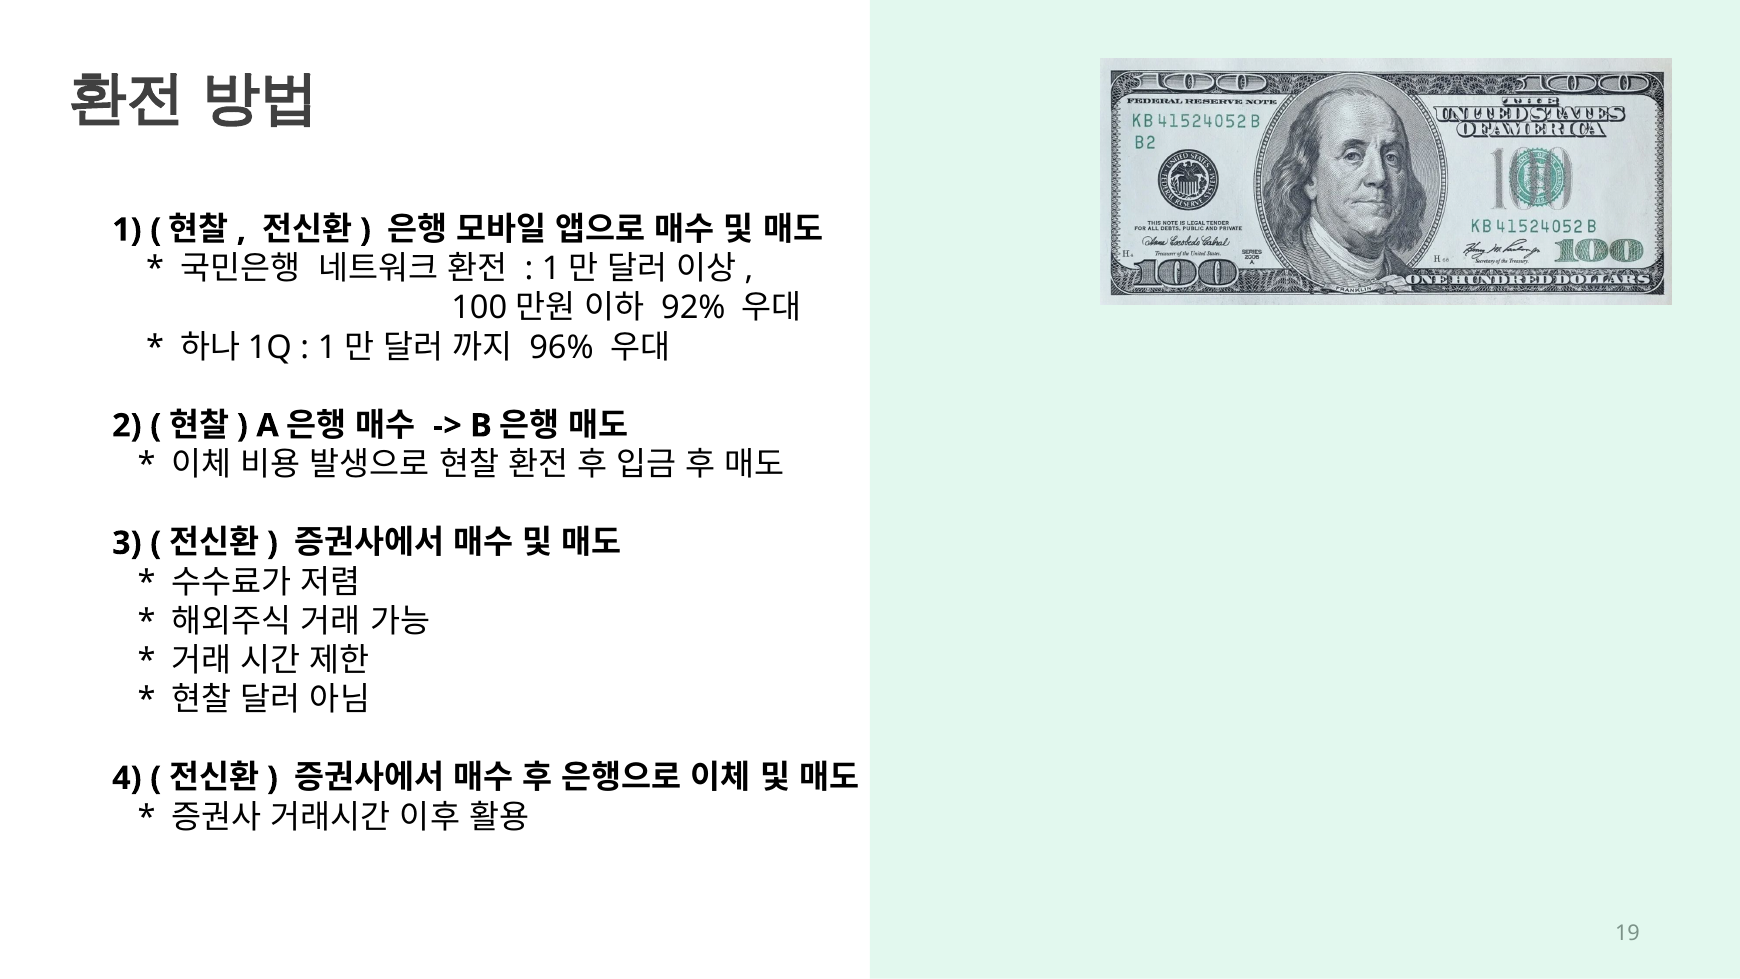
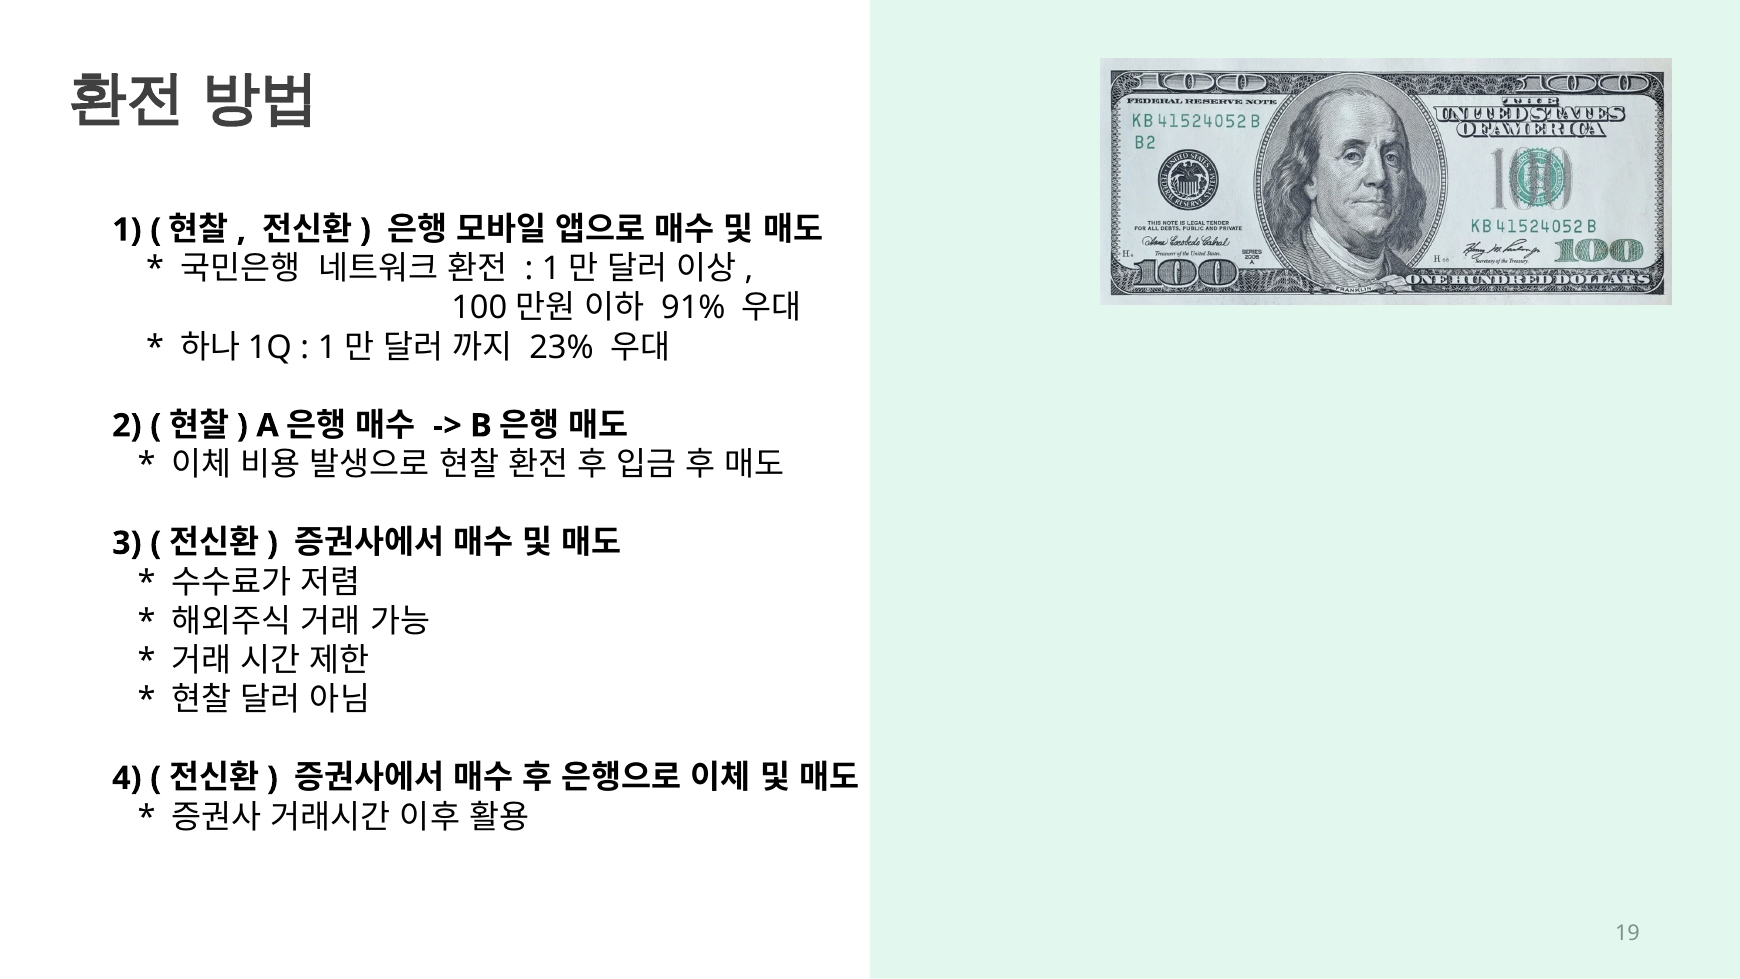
92%: 92% -> 91% (693, 308)
96%: 96% -> 23% (562, 347)
